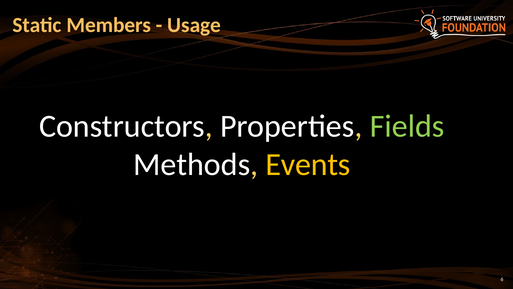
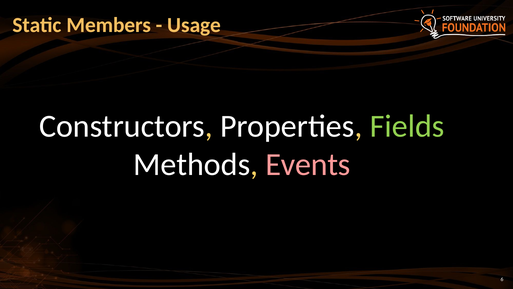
Events colour: yellow -> pink (308, 164)
